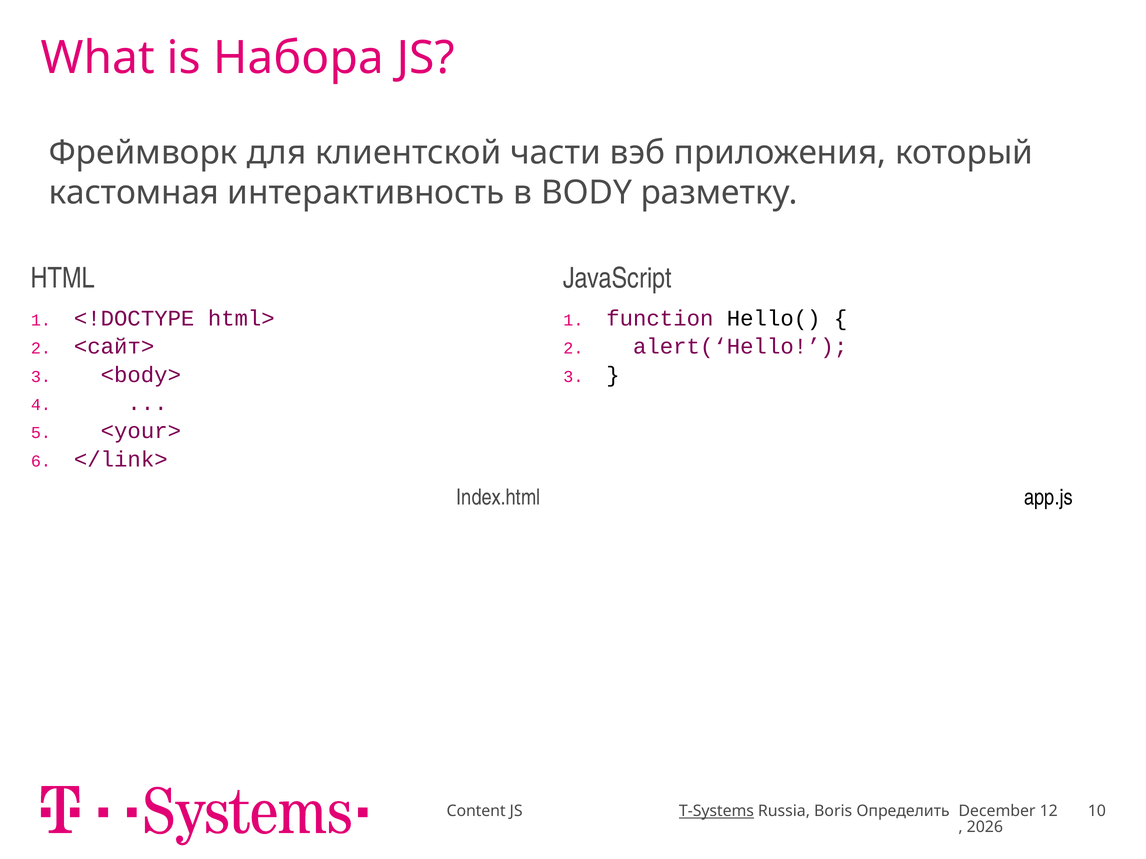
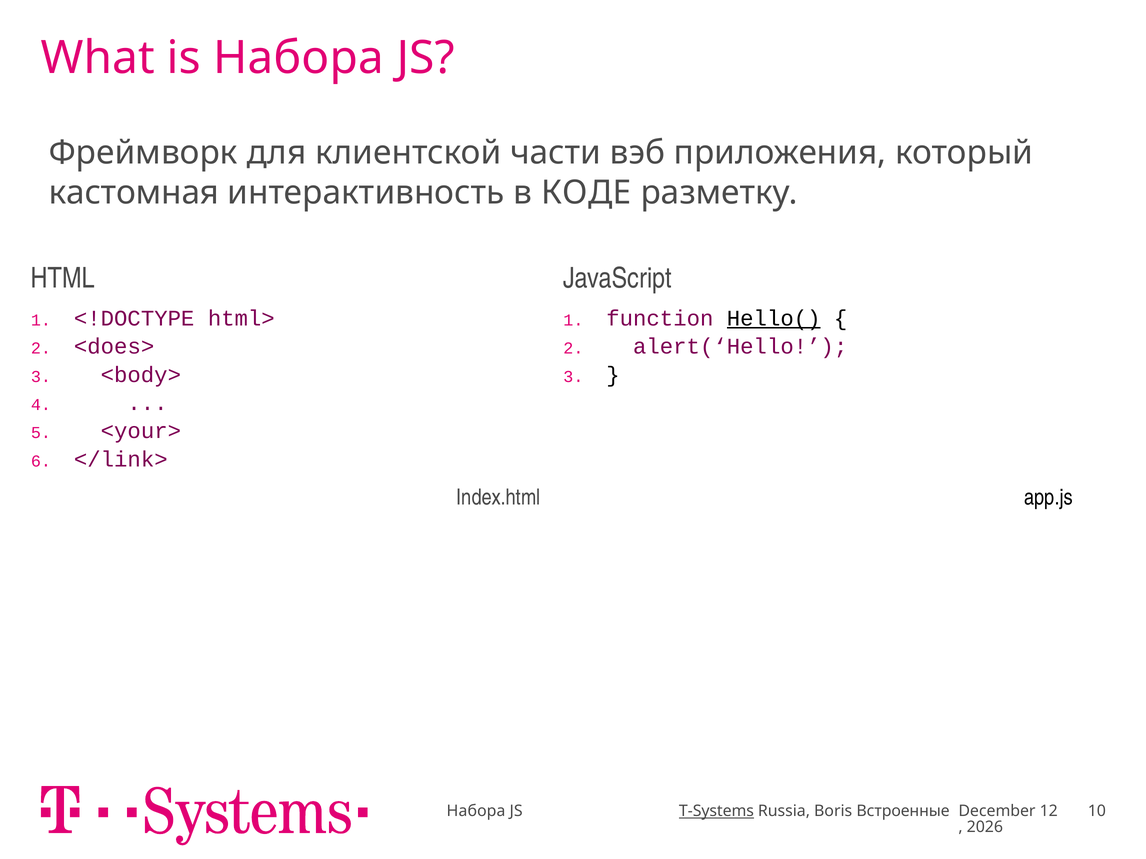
BODY: BODY -> КОДЕ (586, 193)
Hello( underline: none -> present (774, 318)
<сайт>: <сайт> -> <does> (114, 347)
Content: Content -> Набора (476, 812)
Определить: Определить -> Встроенные (903, 812)
